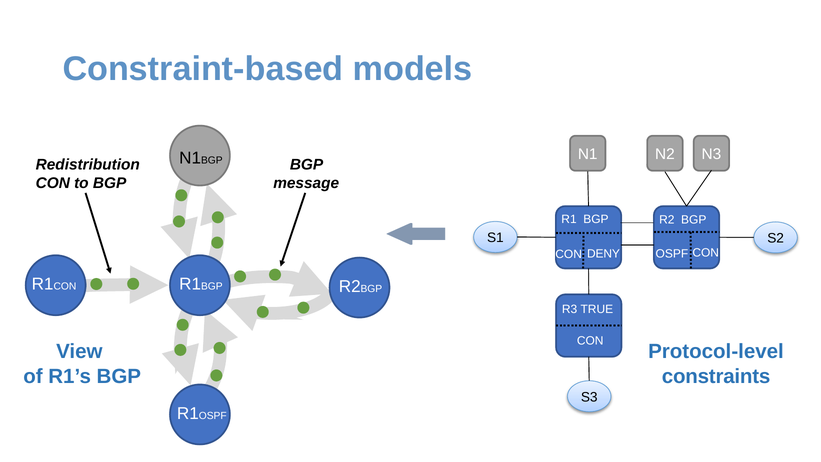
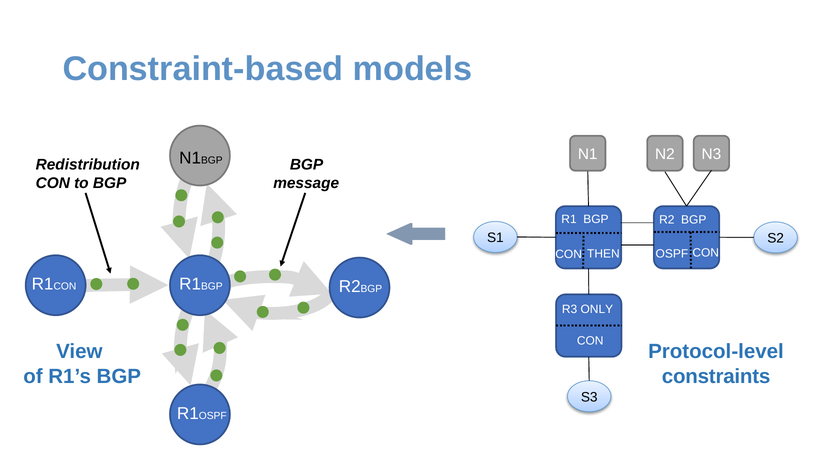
DENY: DENY -> THEN (603, 254)
TRUE: TRUE -> ONLY (597, 309)
